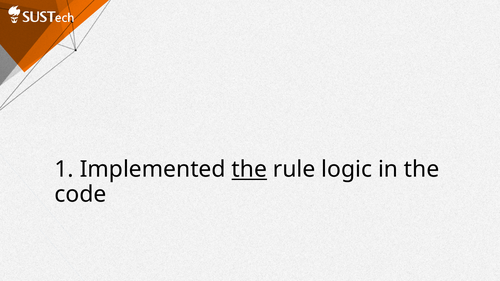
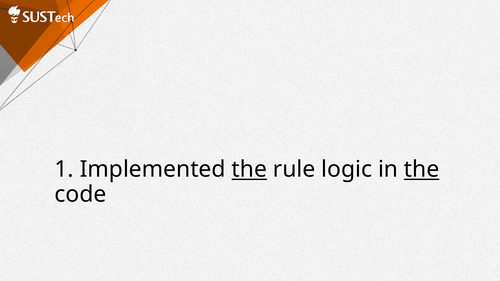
the underline: none -> present (422, 170)
